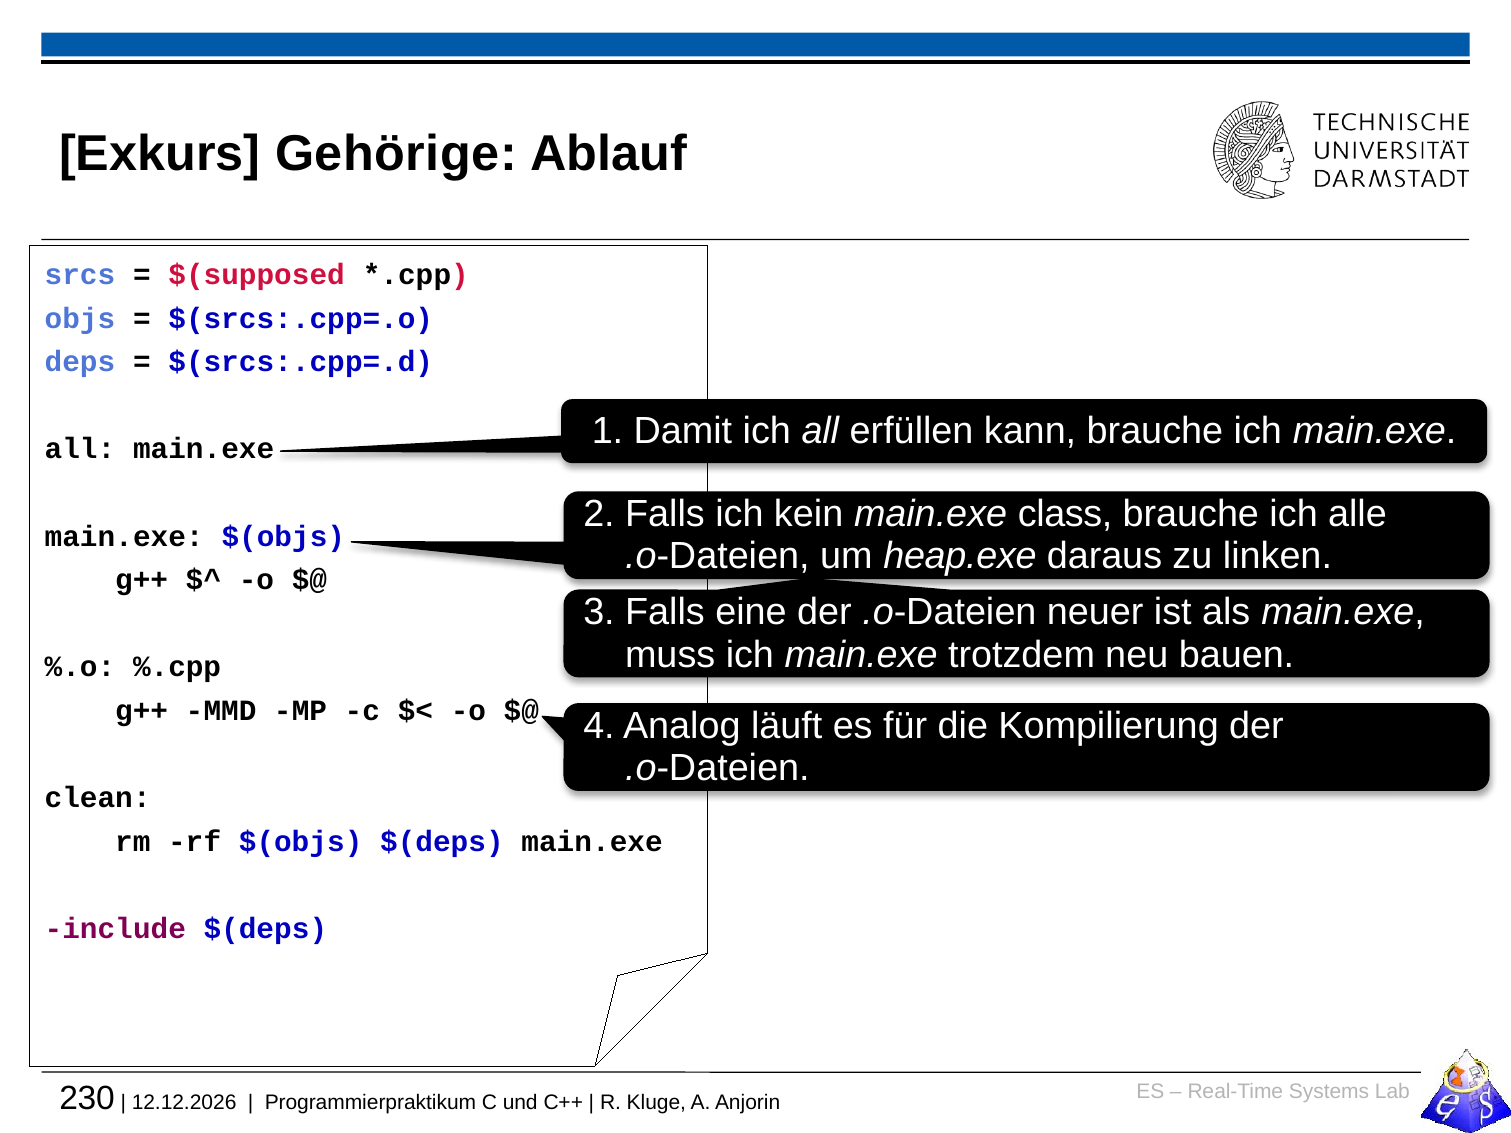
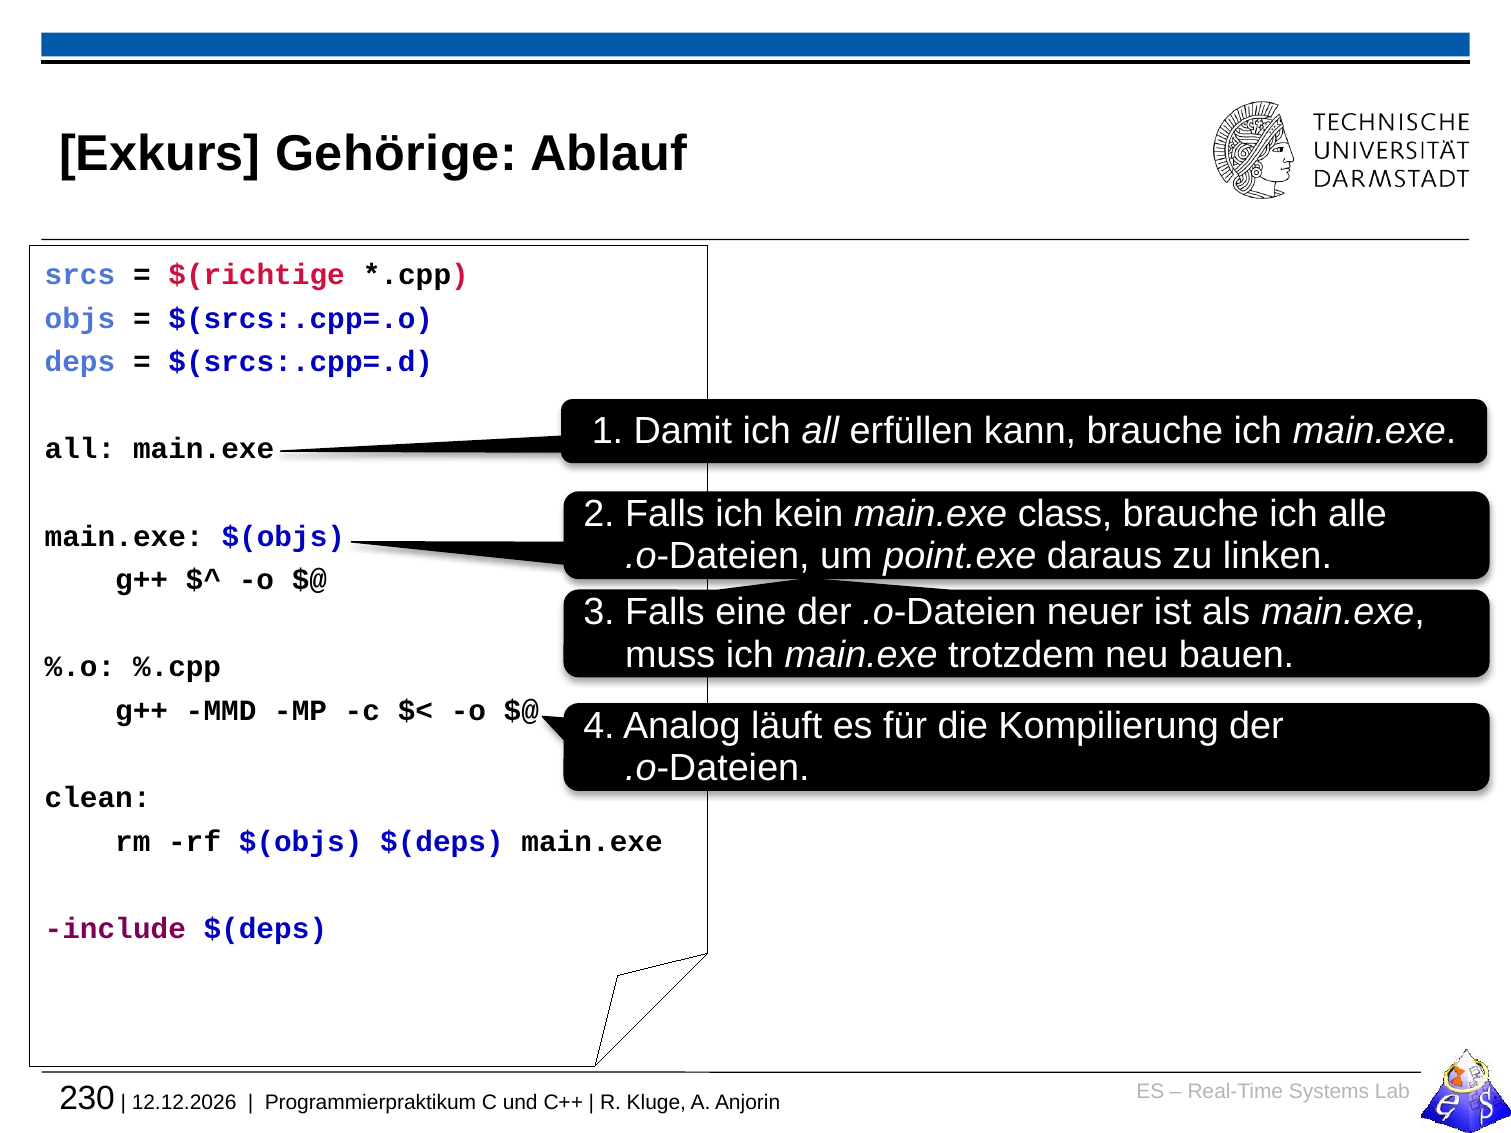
$(supposed: $(supposed -> $(richtige (257, 275)
heap.exe: heap.exe -> point.exe (960, 557)
